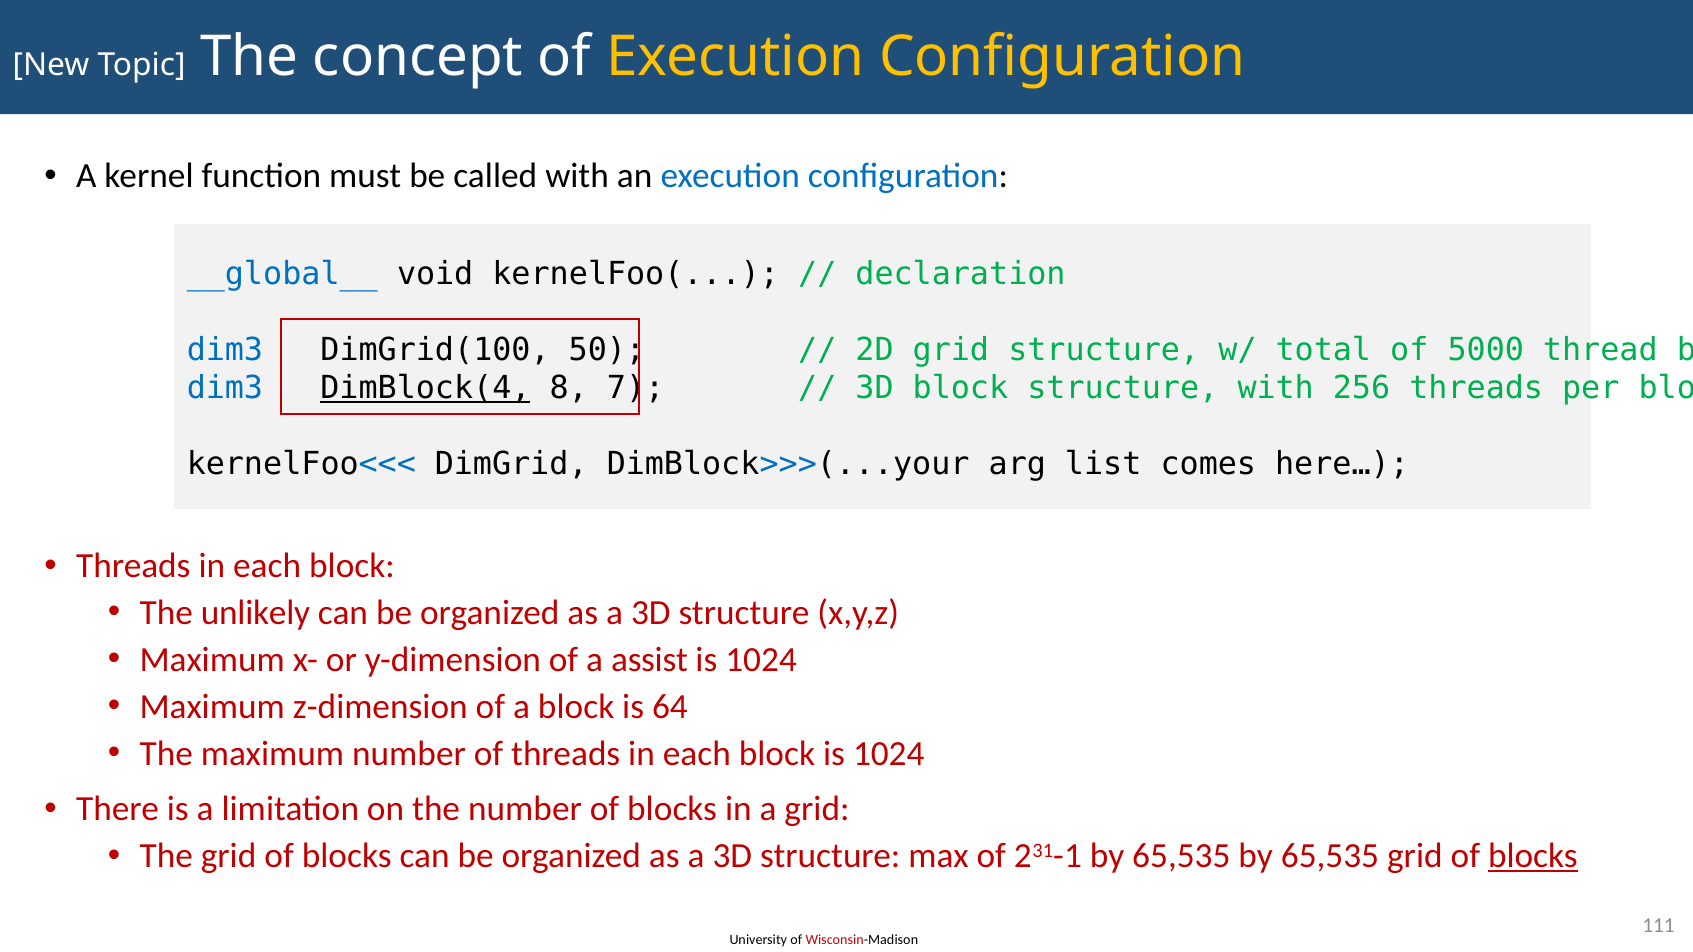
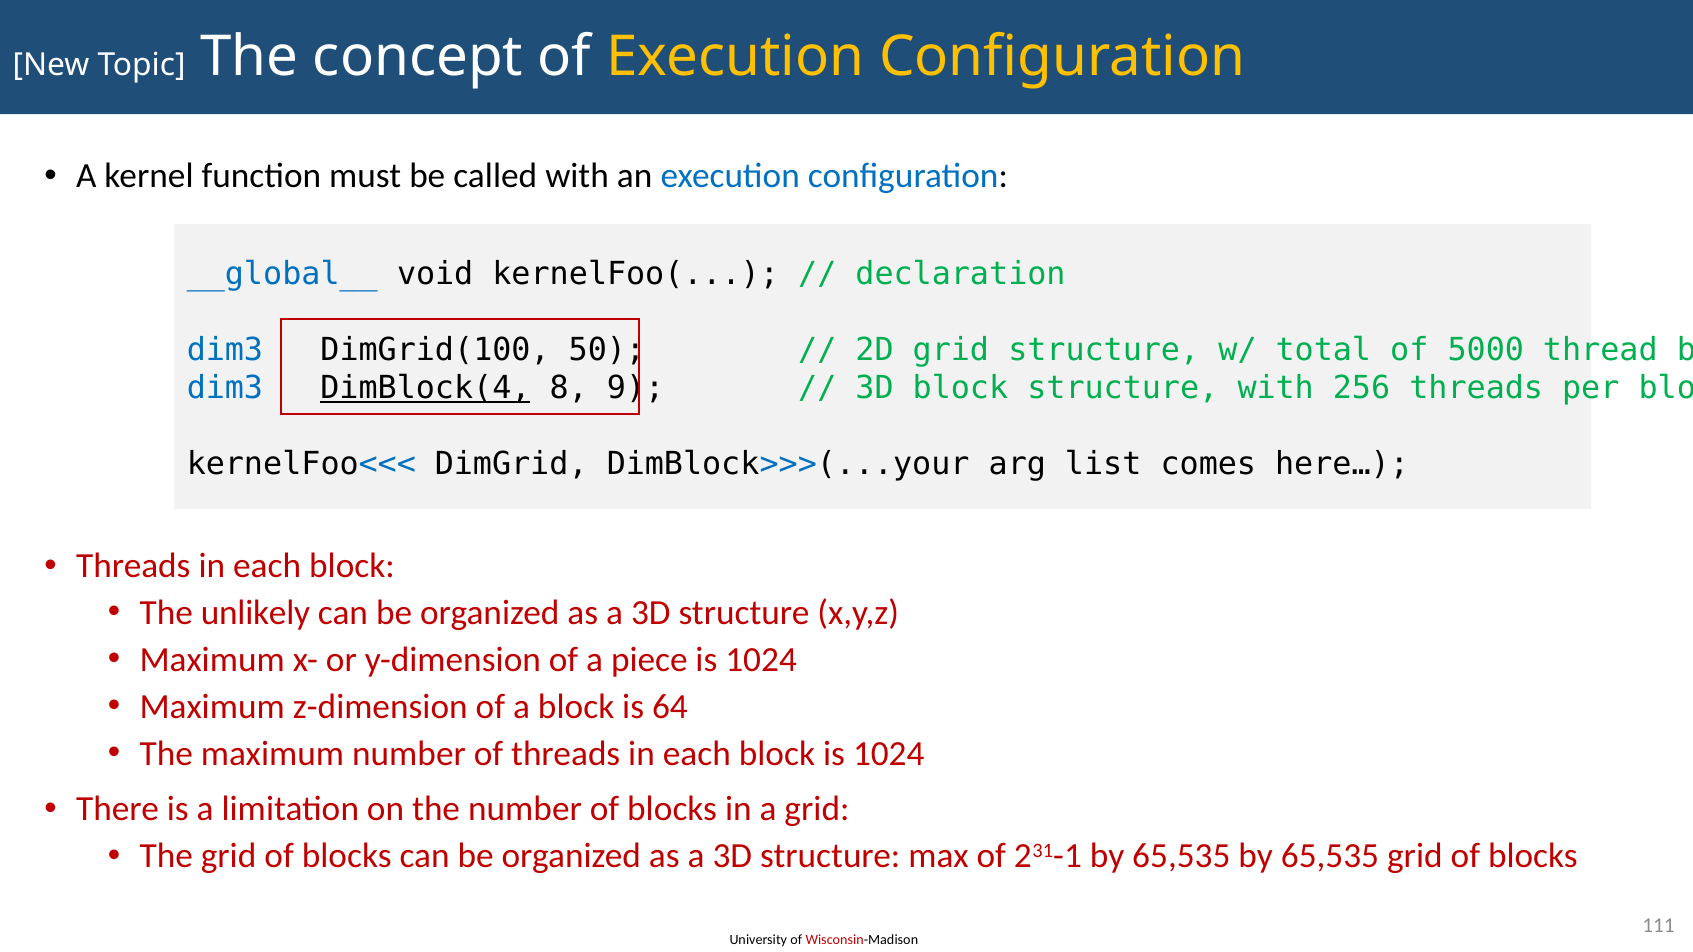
7: 7 -> 9 (636, 388)
assist: assist -> piece (649, 660)
blocks underline: present -> none (1533, 856)
